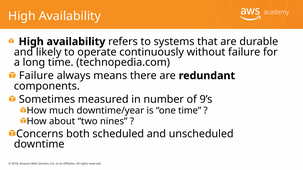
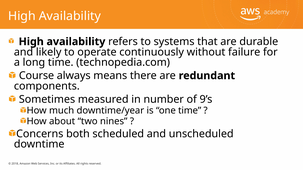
Failure: Failure -> Course (36, 76)
